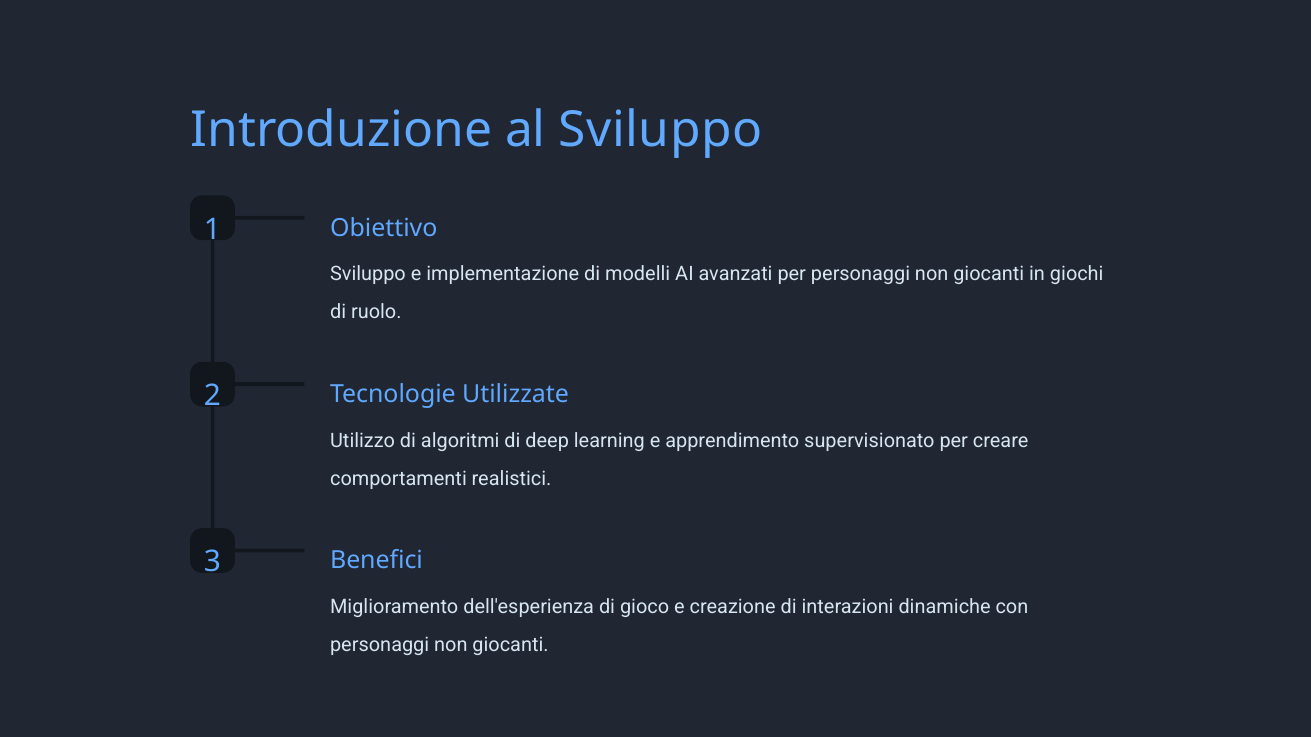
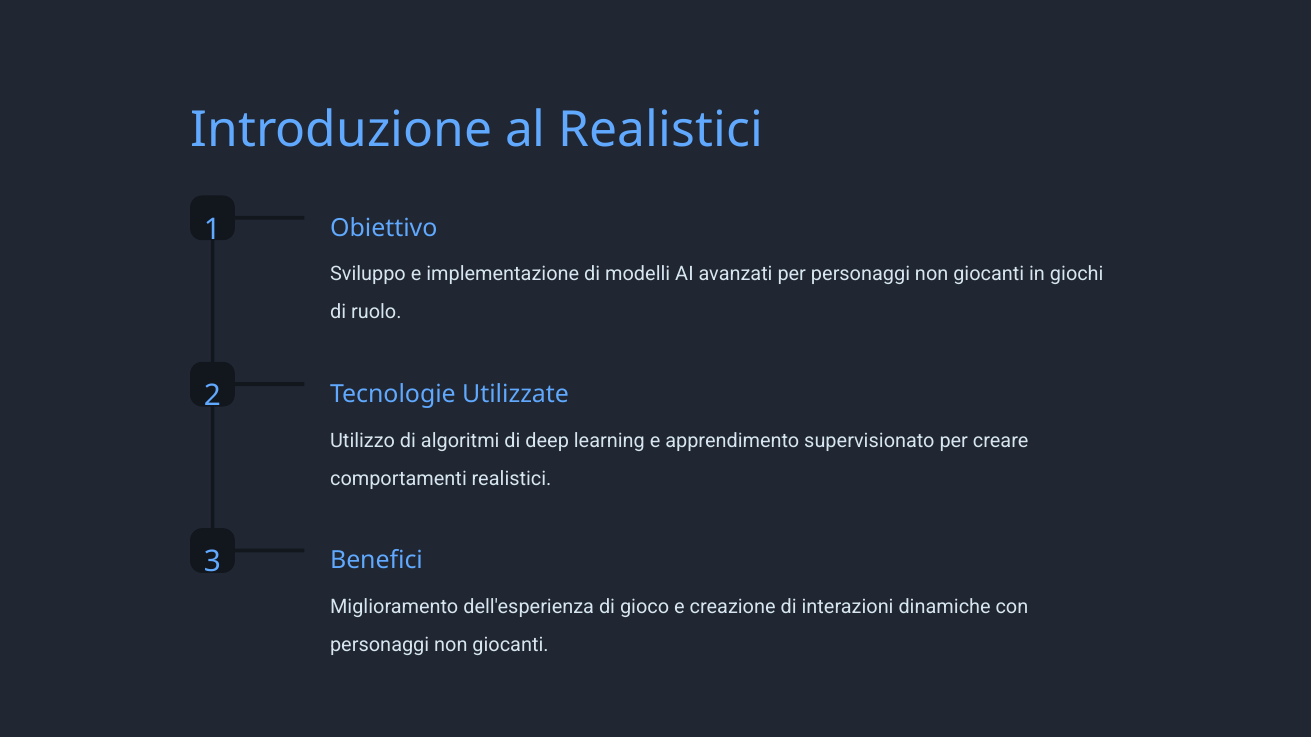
al Sviluppo: Sviluppo -> Realistici (661, 130)
